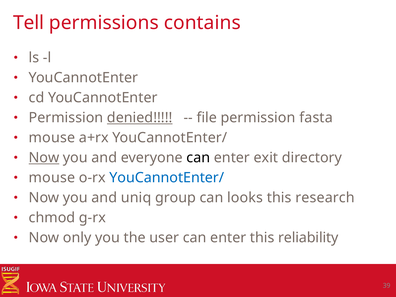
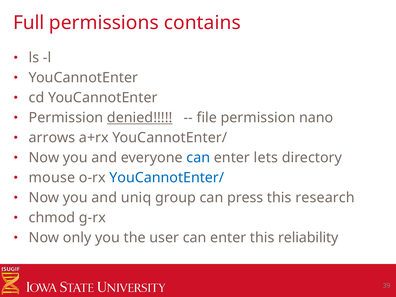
Tell: Tell -> Full (29, 23)
fasta: fasta -> nano (316, 118)
mouse: mouse -> arrows (52, 138)
Now underline: present -> none (44, 158)
can colour: black -> blue (198, 158)
exit: exit -> lets (266, 158)
looks: looks -> press (245, 198)
